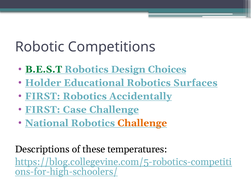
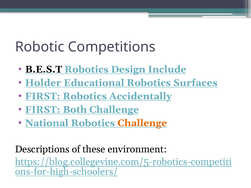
B.E.S.T colour: green -> black (44, 69)
Choices: Choices -> Include (167, 69)
Case: Case -> Both (75, 110)
temperatures: temperatures -> environment (137, 149)
